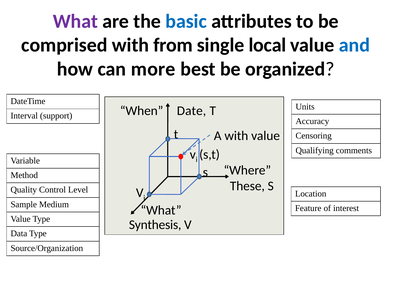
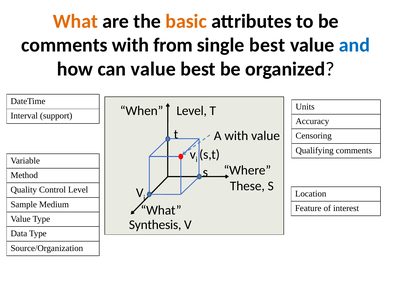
What colour: purple -> orange (75, 21)
basic colour: blue -> orange (186, 21)
comprised: comprised -> comments (64, 45)
single local: local -> best (267, 45)
can more: more -> value (153, 69)
Date: Date -> Level (192, 111)
